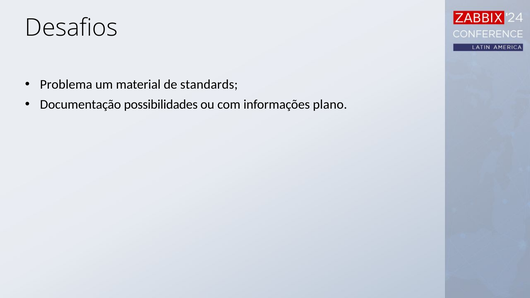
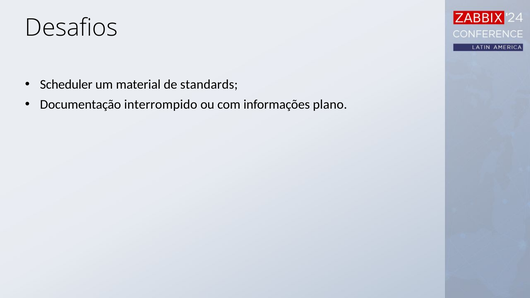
Problema: Problema -> Scheduler (66, 85)
possibilidades: possibilidades -> interrompido (161, 104)
